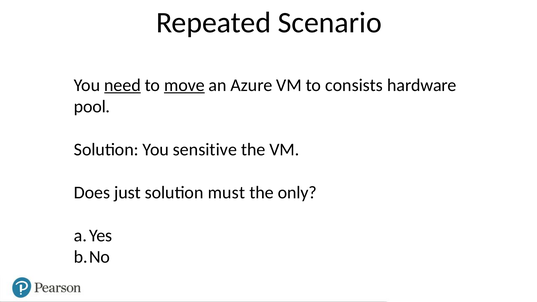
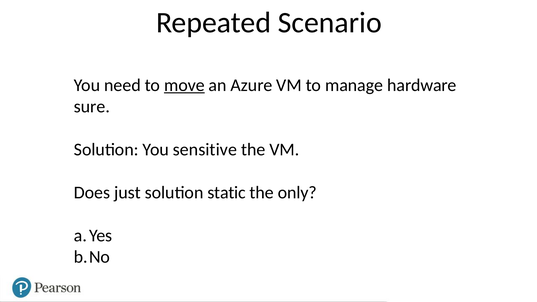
need underline: present -> none (122, 85)
consists: consists -> manage (354, 85)
pool: pool -> sure (92, 107)
must: must -> static (227, 193)
